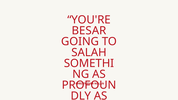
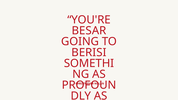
SALAH: SALAH -> BERISI (89, 52)
